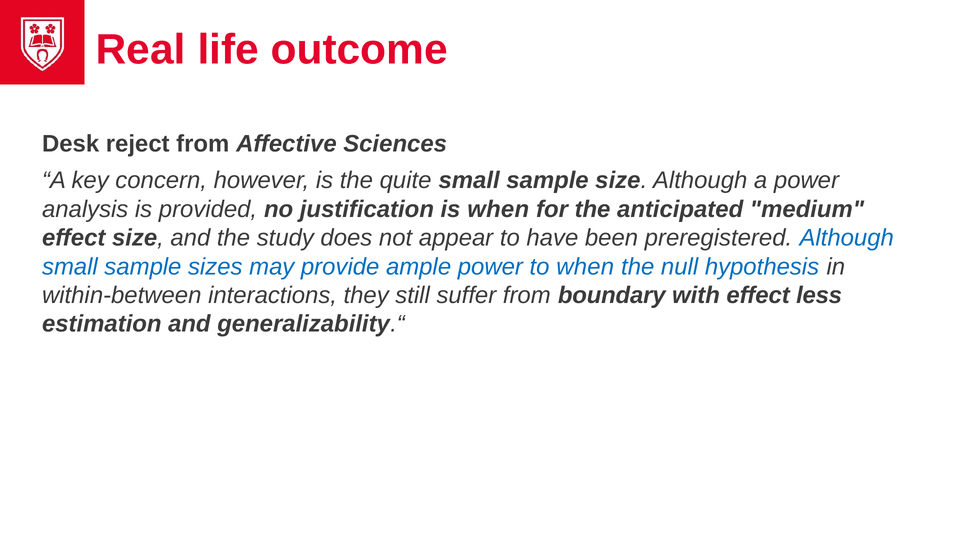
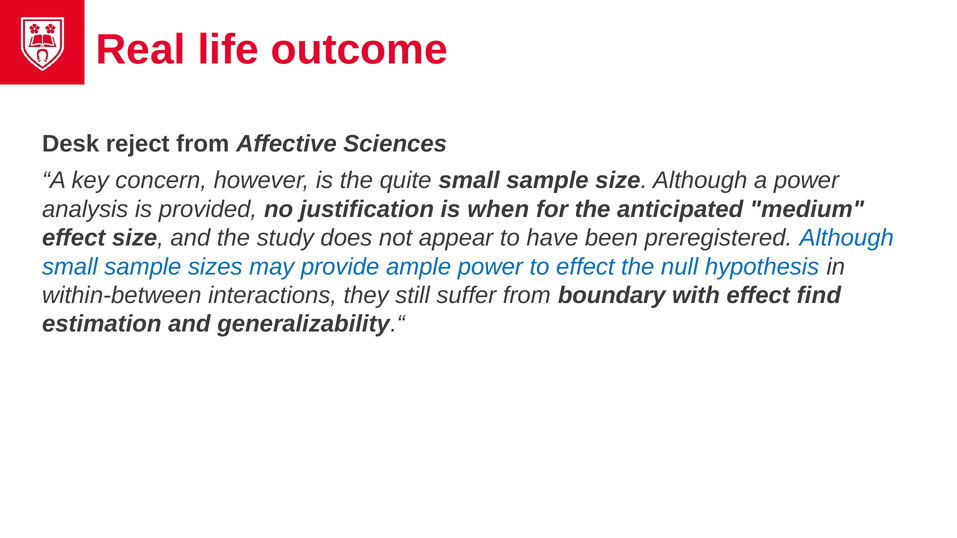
to when: when -> effect (585, 267)
less: less -> find (819, 296)
